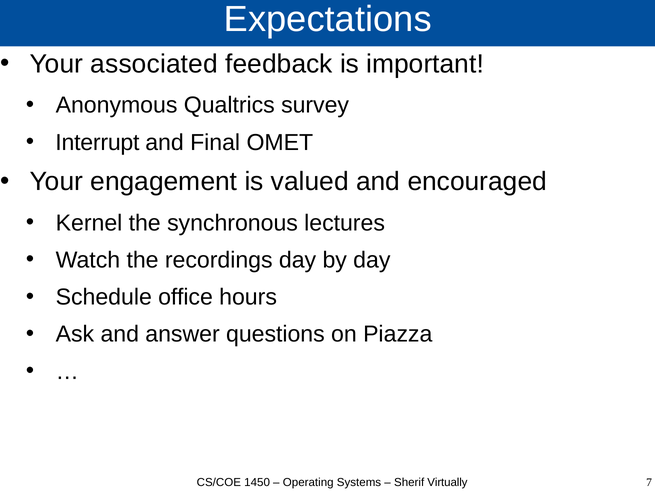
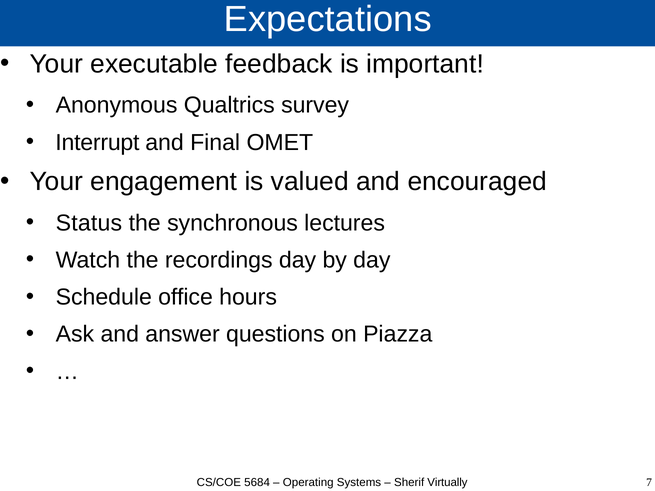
associated: associated -> executable (154, 64)
Kernel: Kernel -> Status (89, 223)
1450: 1450 -> 5684 (257, 483)
